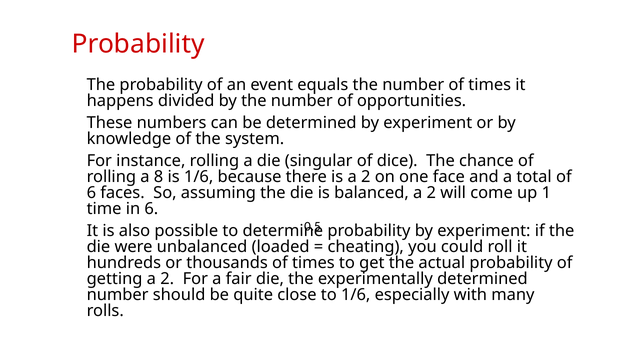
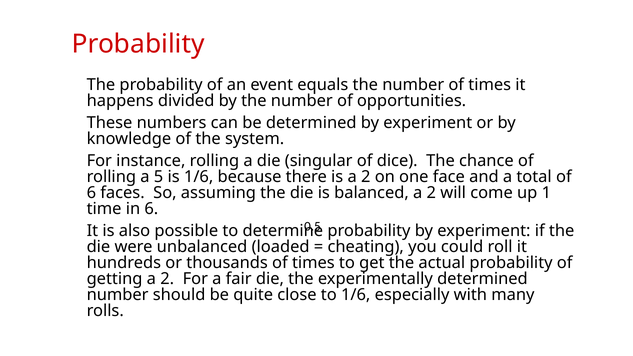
8: 8 -> 5 (159, 177)
